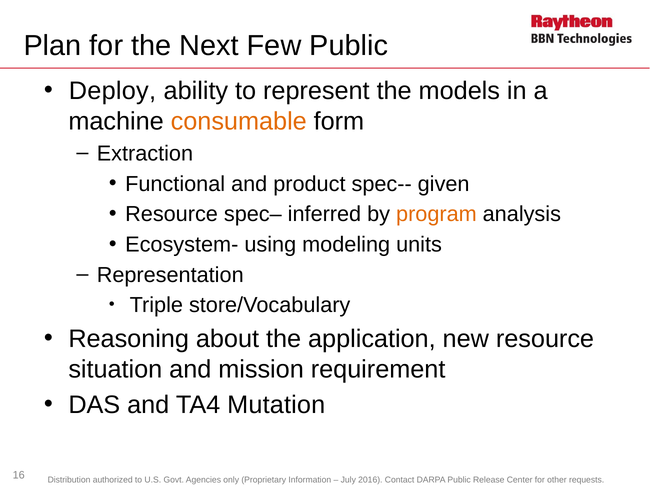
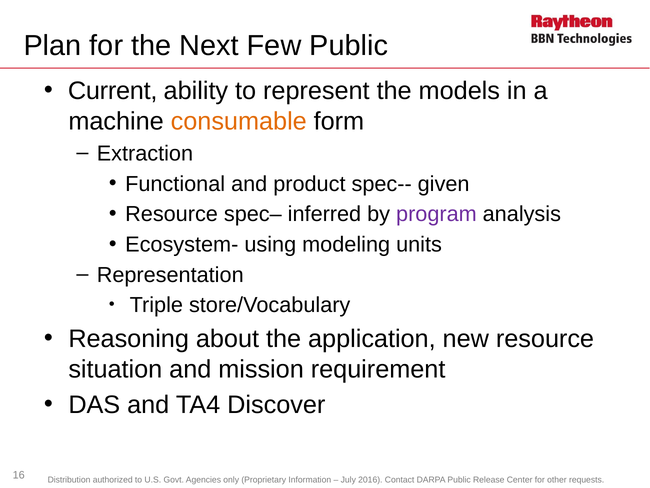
Deploy: Deploy -> Current (113, 91)
program colour: orange -> purple (436, 214)
Mutation: Mutation -> Discover (276, 404)
